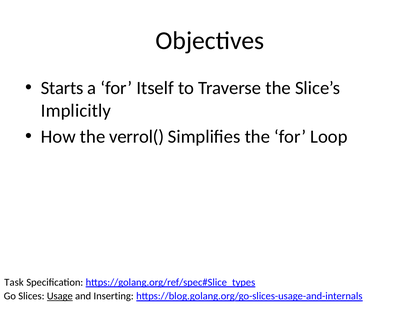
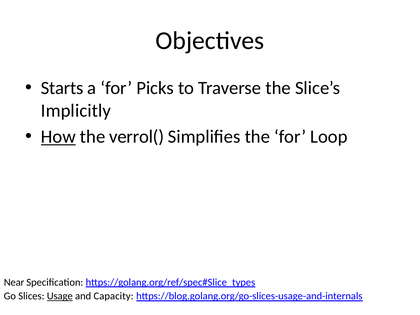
Itself: Itself -> Picks (155, 88)
How underline: none -> present (58, 137)
Task: Task -> Near (14, 282)
Inserting: Inserting -> Capacity (114, 296)
